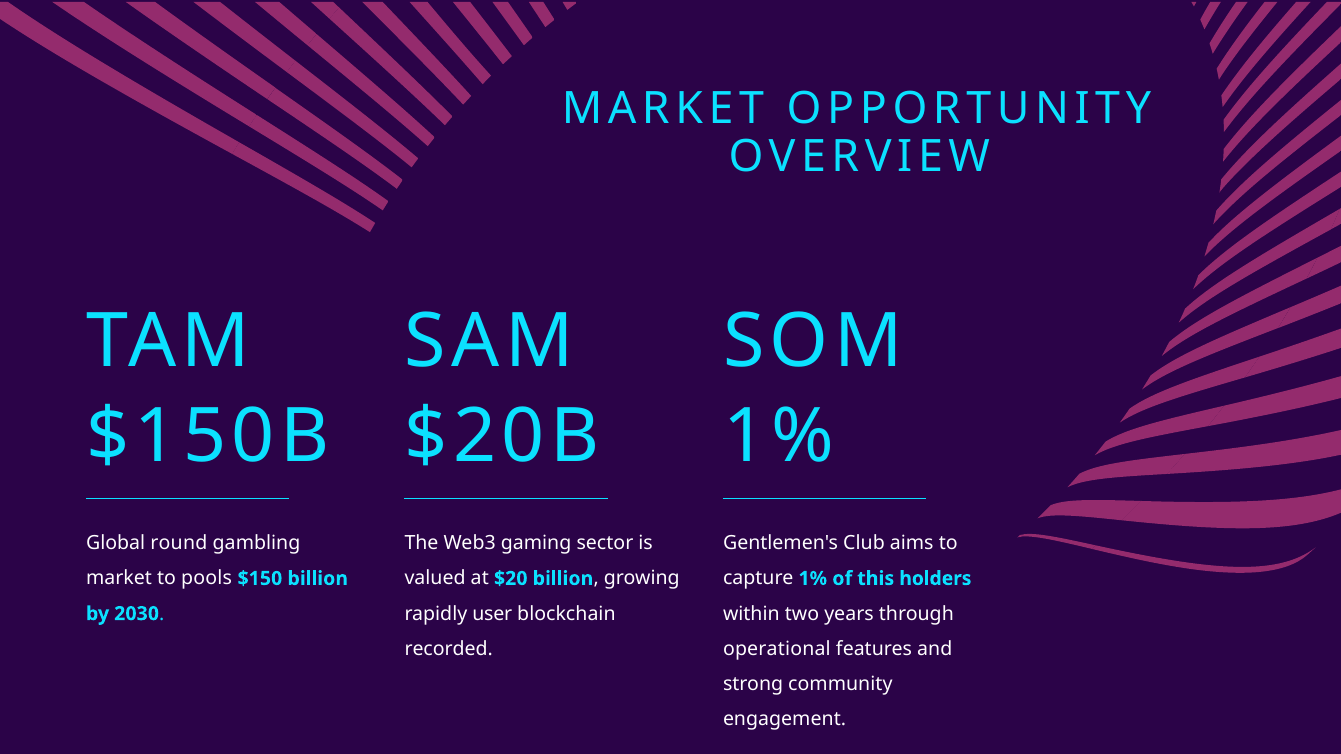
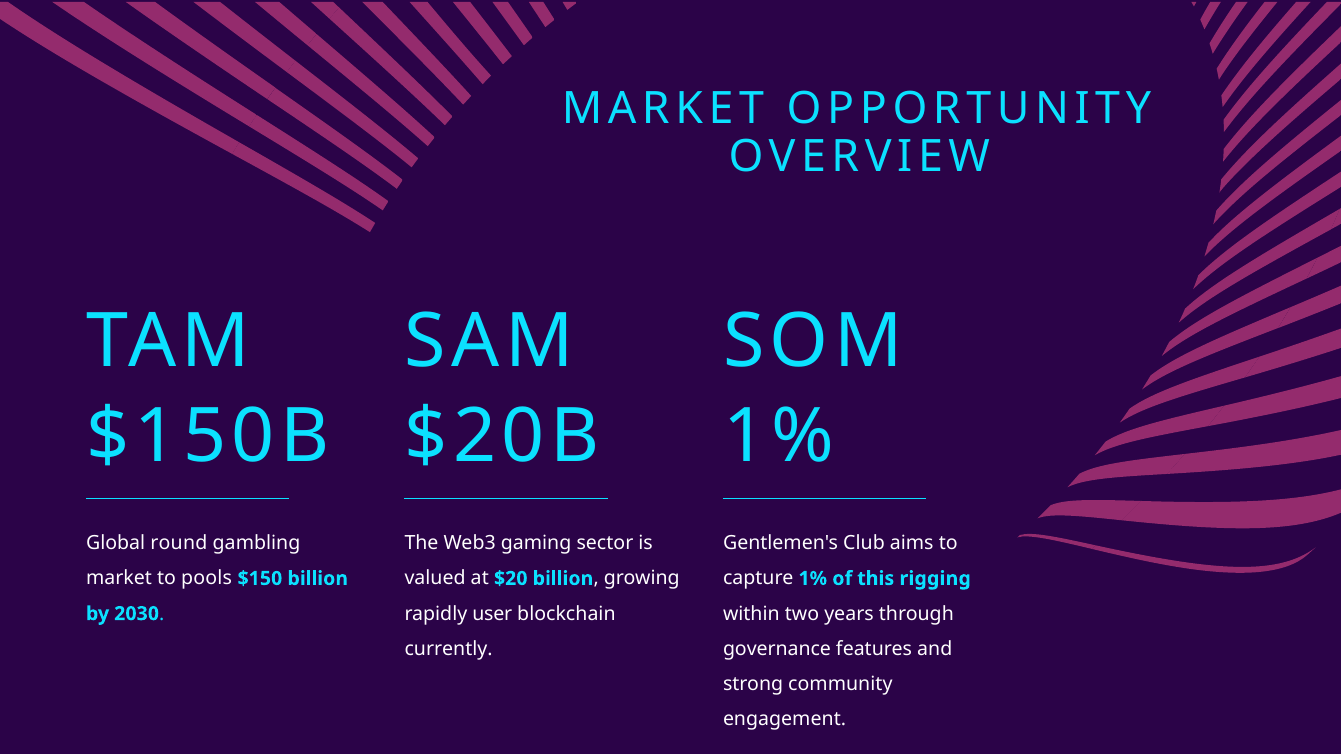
holders: holders -> rigging (935, 579)
recorded: recorded -> currently (449, 649)
operational: operational -> governance (777, 649)
